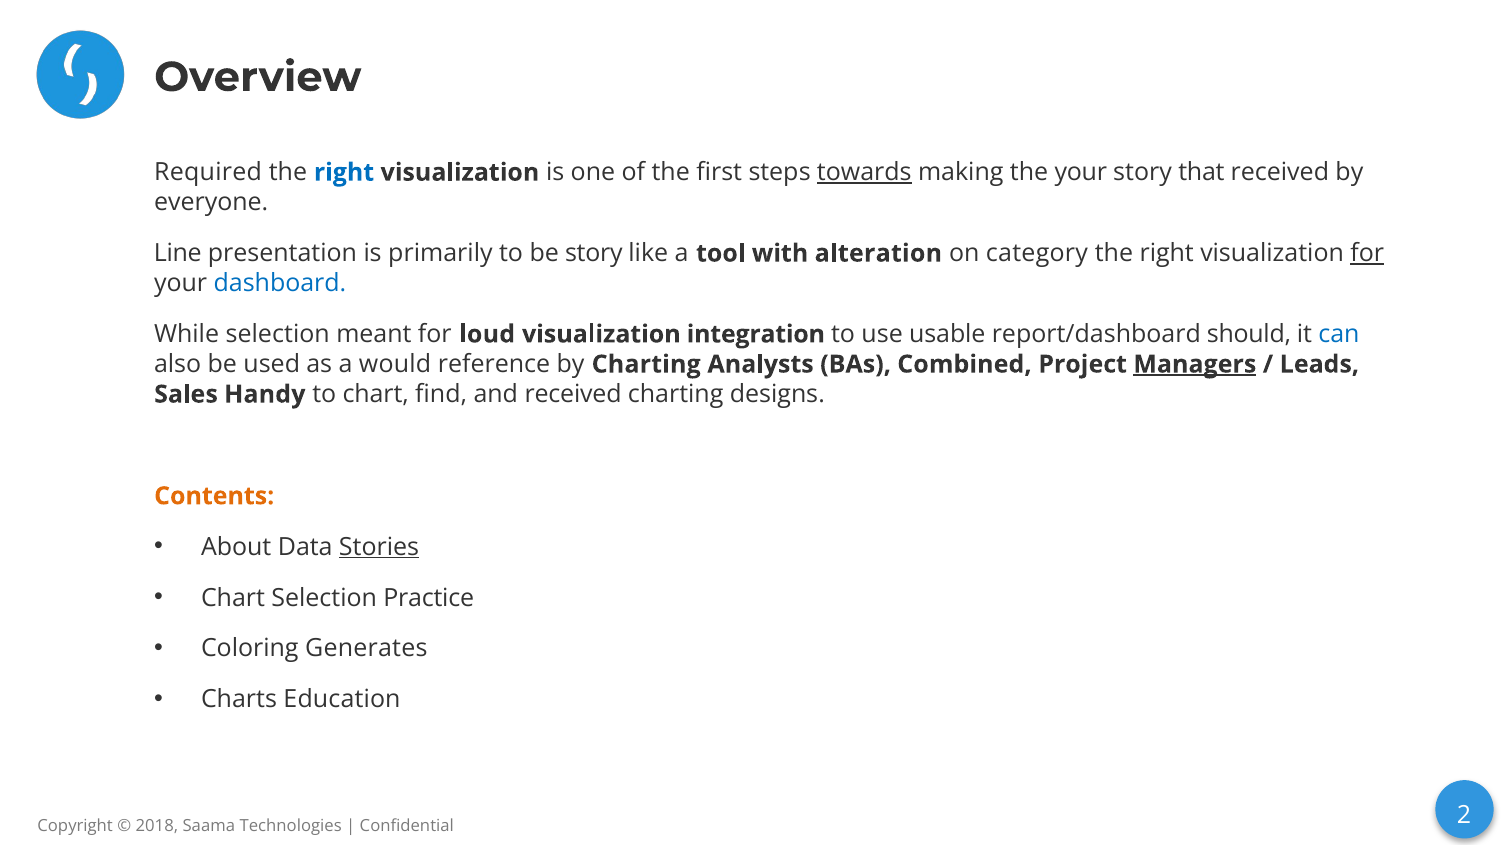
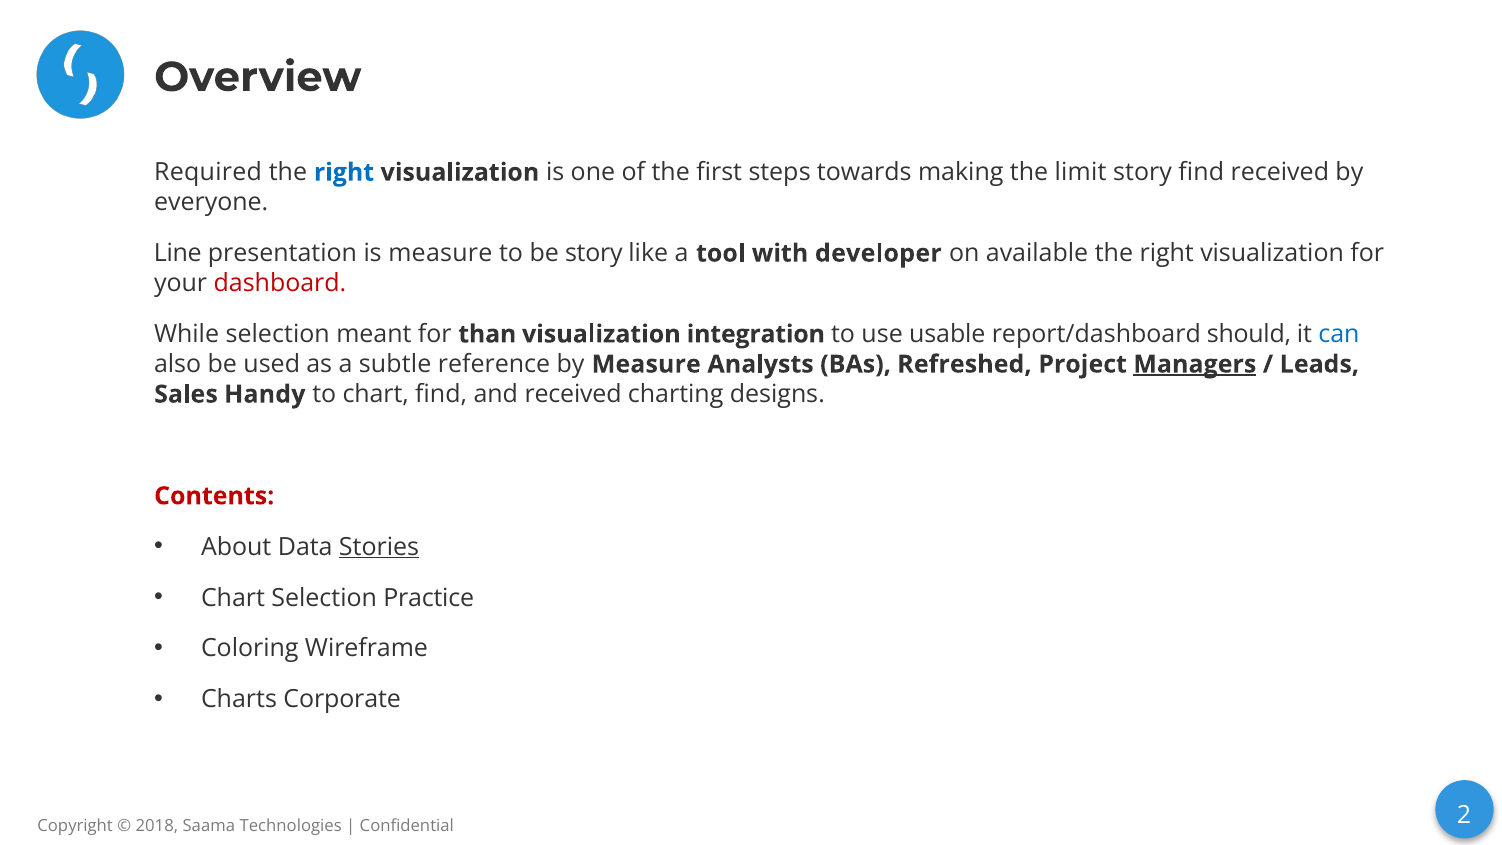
towards underline: present -> none (864, 172)
the your: your -> limit (1081, 172)
story that: that -> find (1201, 172)
is primarily: primarily -> measure (440, 253)
alteration: alteration -> developer (878, 253)
category: category -> available (1037, 253)
for underline: present -> none (1367, 253)
dashboard colour: blue -> red (280, 283)
loud: loud -> than (487, 334)
would: would -> subtle (395, 364)
by Charting: Charting -> Measure (646, 364)
Combined: Combined -> Refreshed (964, 364)
Contents colour: orange -> red (214, 496)
Generates: Generates -> Wireframe (366, 649)
Education: Education -> Corporate (342, 699)
